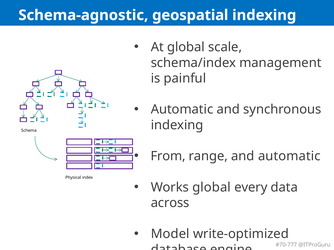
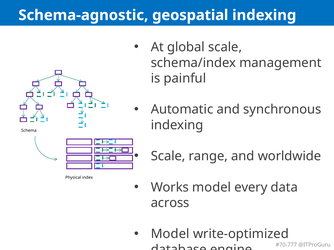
From: From -> Scale (168, 156)
and automatic: automatic -> worldwide (289, 156)
Works global: global -> model (212, 188)
